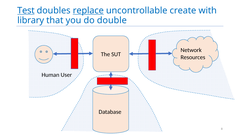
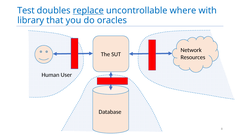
Test underline: present -> none (26, 11)
create: create -> where (183, 11)
double: double -> oracles (112, 20)
